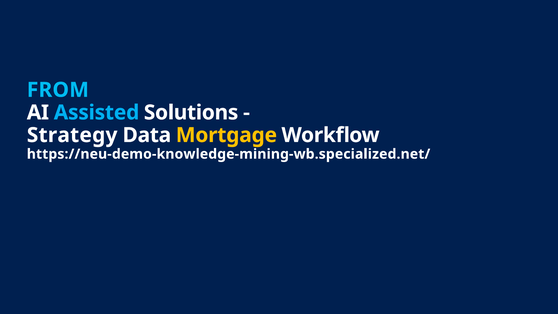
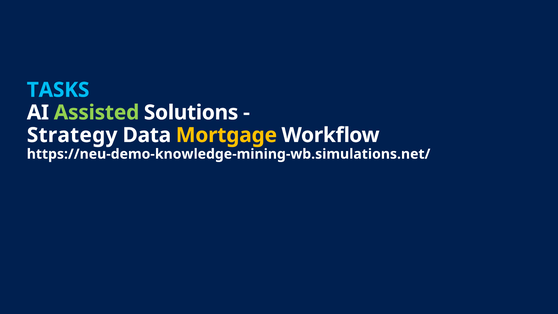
FROM: FROM -> TASKS (58, 90)
Assisted colour: light blue -> light green (97, 113)
https://neu-demo-knowledge-mining-wb.specialized.net/: https://neu-demo-knowledge-mining-wb.specialized.net/ -> https://neu-demo-knowledge-mining-wb.simulations.net/ (229, 154)
